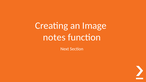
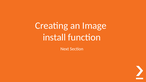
notes: notes -> install (54, 37)
